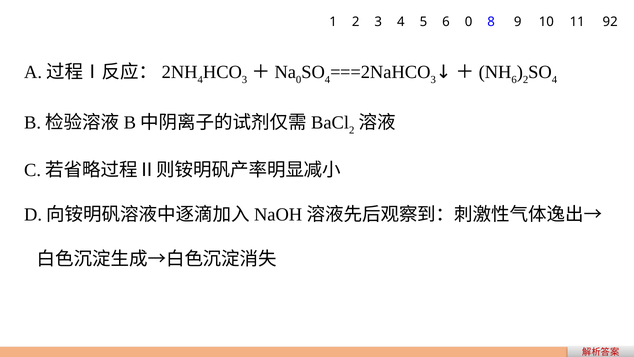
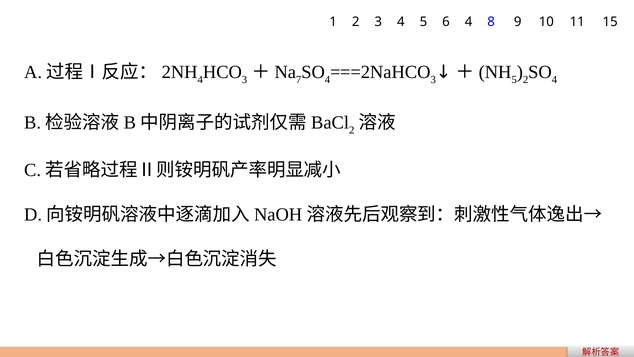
6 0: 0 -> 4 (469, 22)
92: 92 -> 15 (610, 22)
0: 0 -> 7 (299, 79)
6: 6 -> 5 (514, 79)
